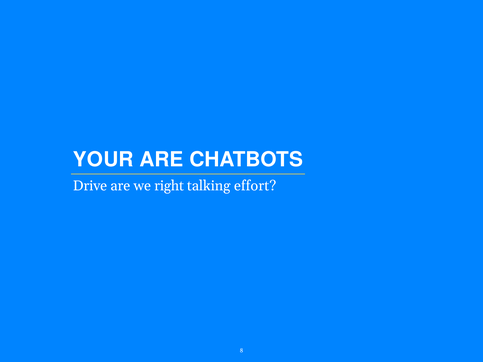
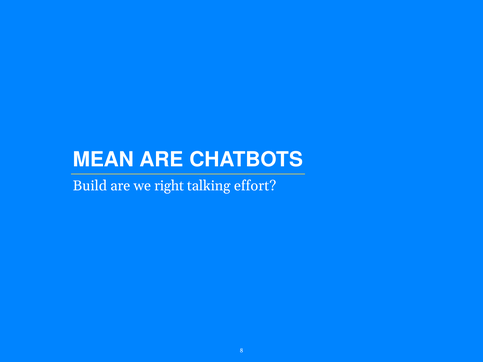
YOUR: YOUR -> MEAN (103, 160)
Drive: Drive -> Build (90, 186)
